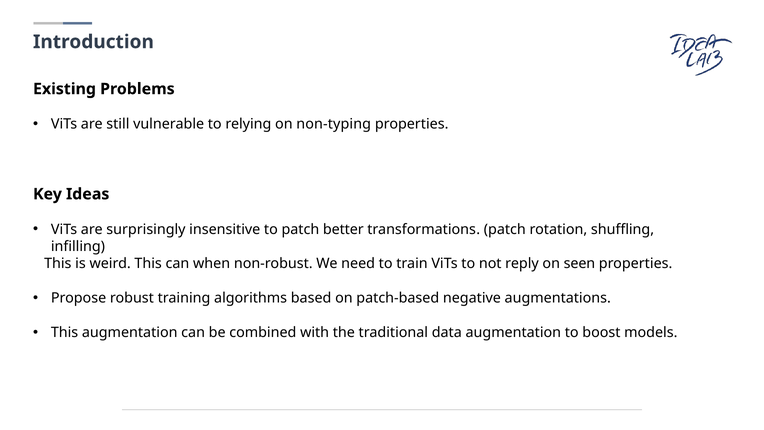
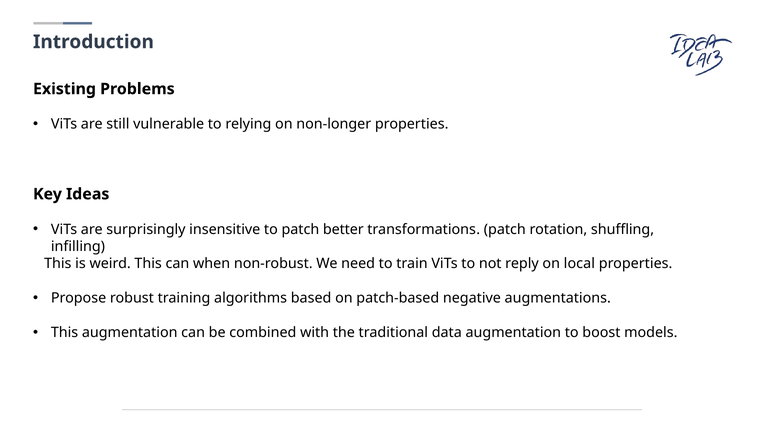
non-typing: non-typing -> non-longer (334, 124)
seen: seen -> local (579, 264)
